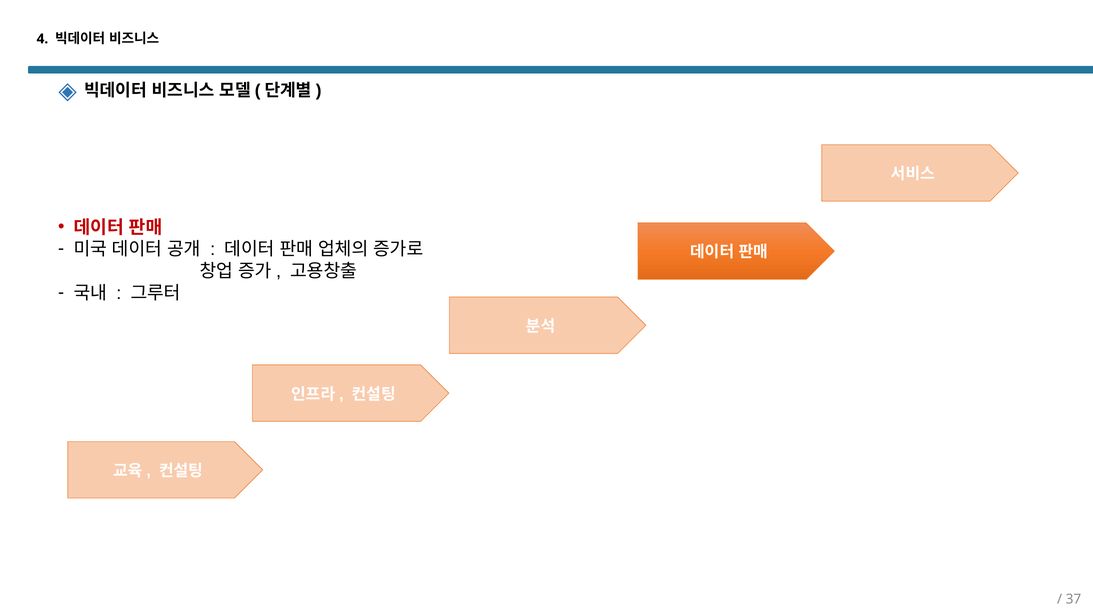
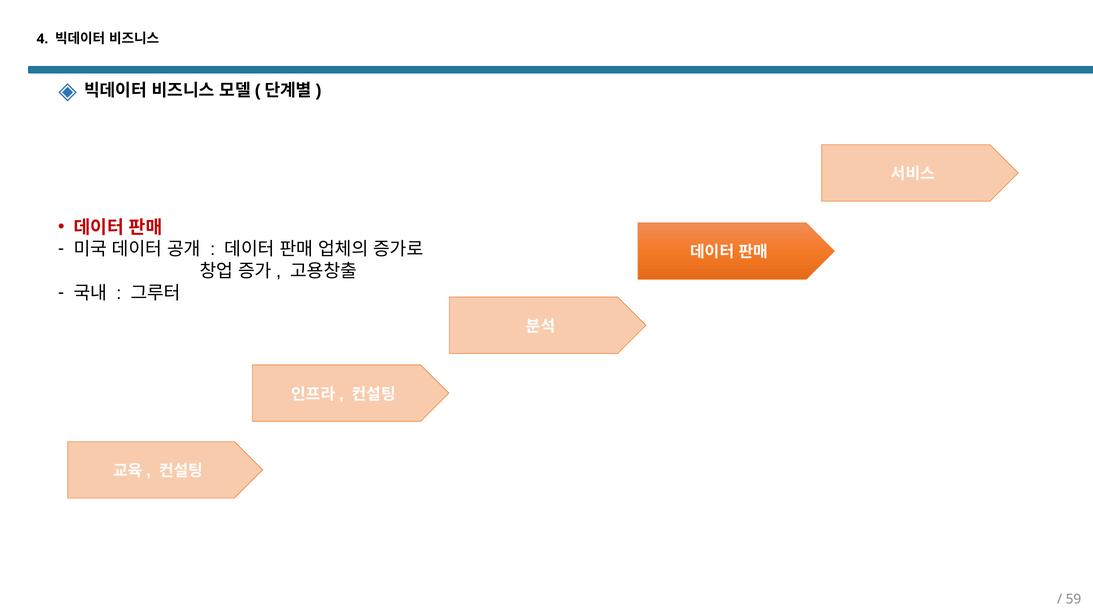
37: 37 -> 59 (1073, 599)
